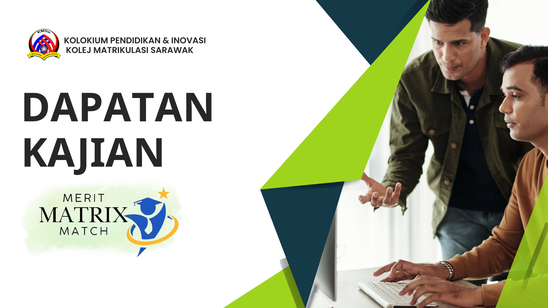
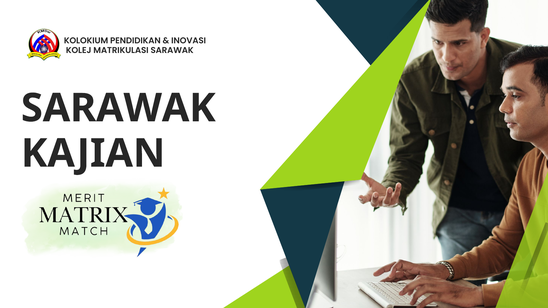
DAPATAN: DAPATAN -> SARAWAK (118, 108)
